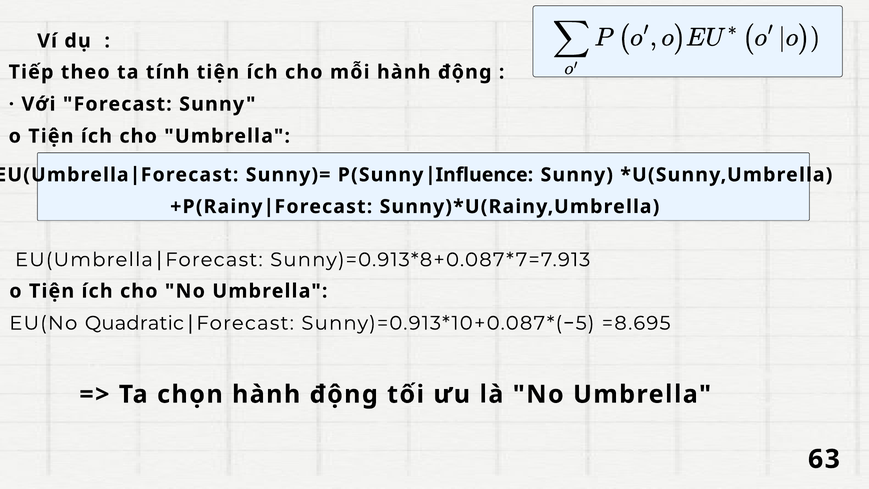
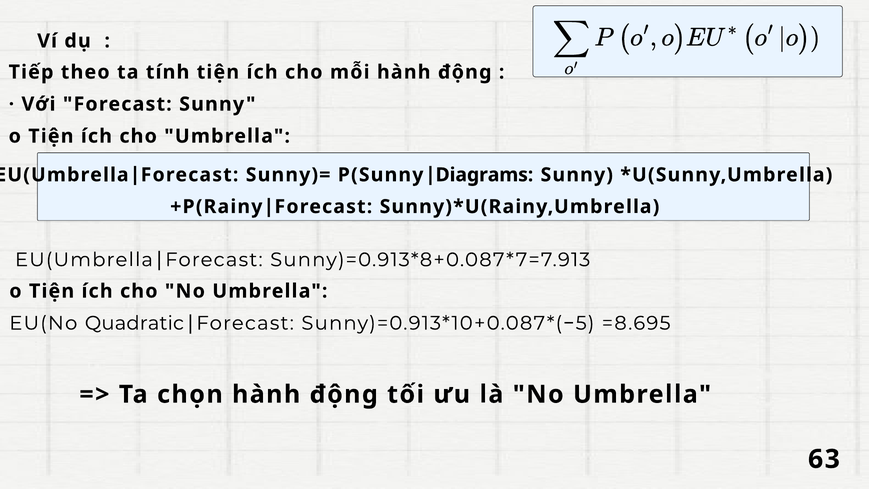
Influence: Influence -> Diagrams (484, 175)
